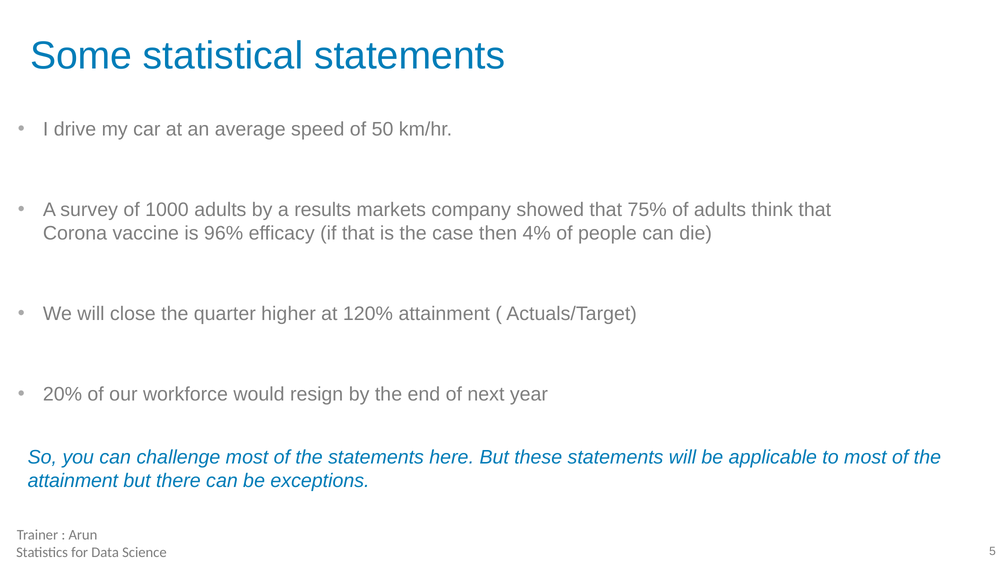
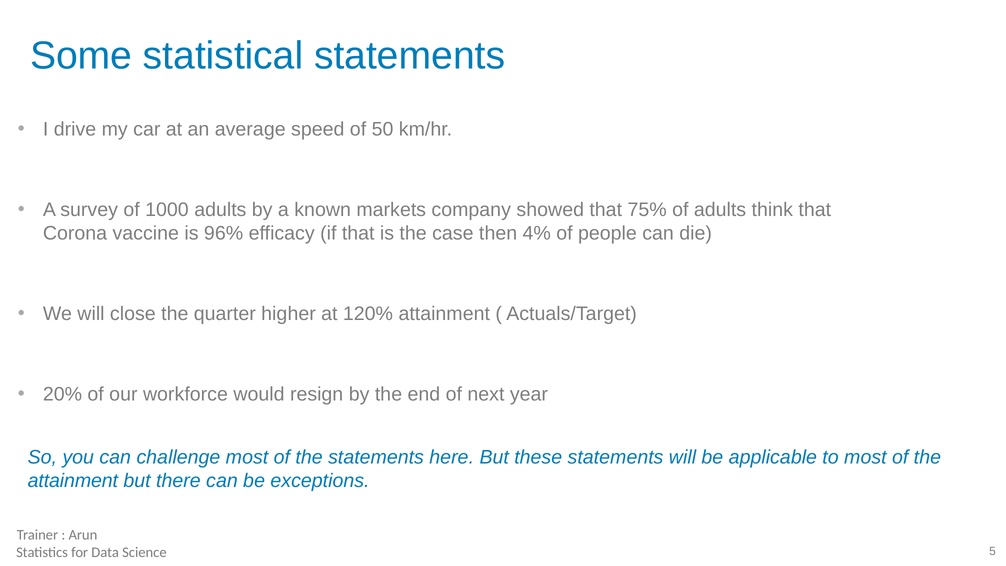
results: results -> known (323, 210)
